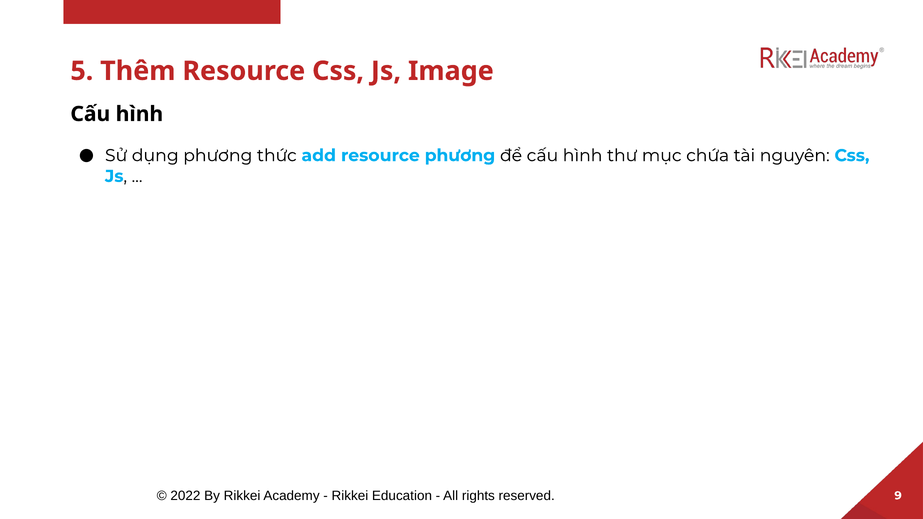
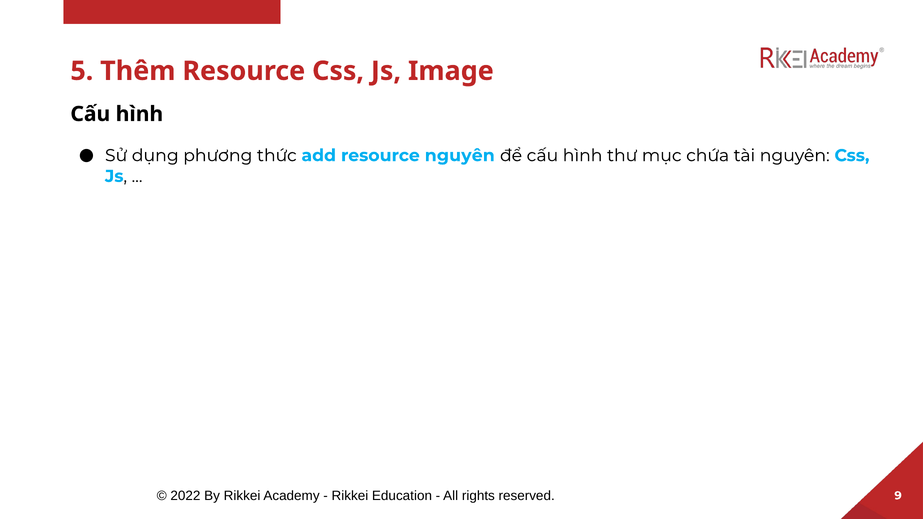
resource phương: phương -> nguyên (460, 156)
